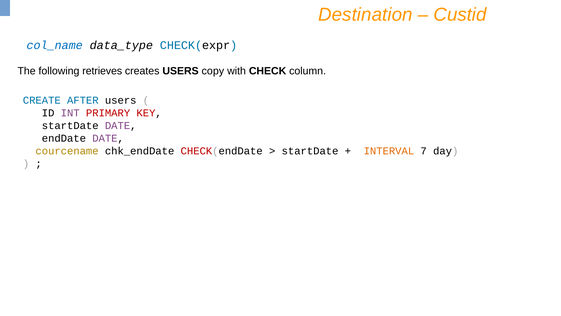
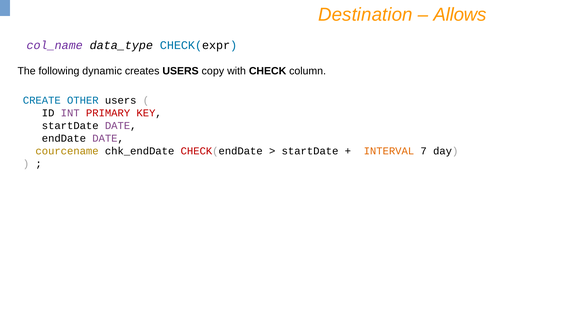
Custid: Custid -> Allows (460, 15)
col_name colour: blue -> purple (55, 45)
retrieves: retrieves -> dynamic (102, 71)
AFTER: AFTER -> OTHER (83, 100)
